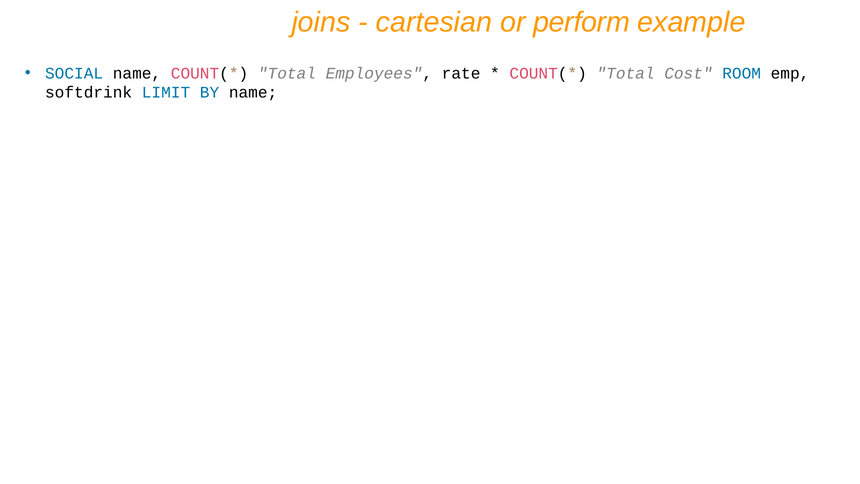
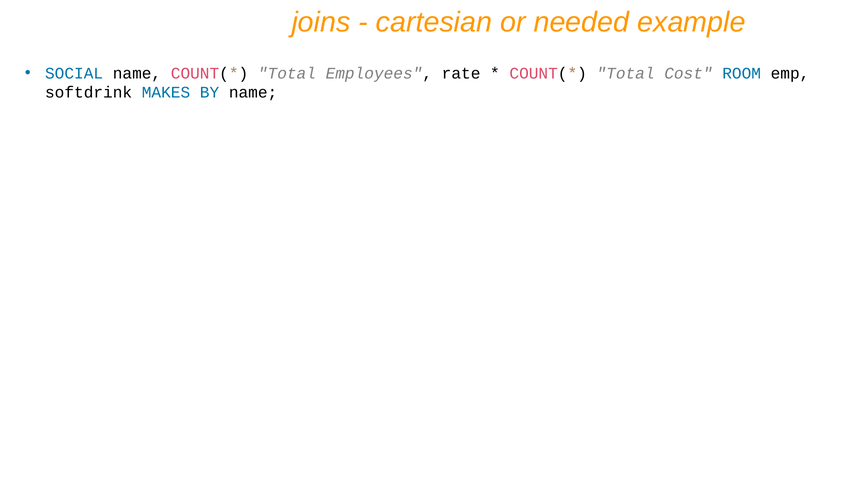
perform: perform -> needed (581, 22)
LIMIT: LIMIT -> MAKES (166, 93)
